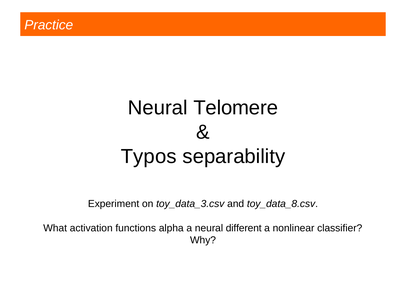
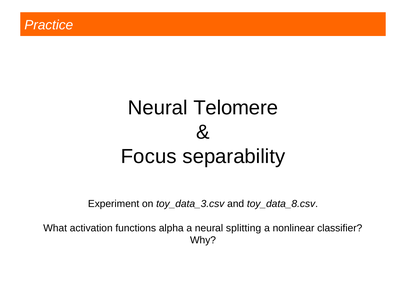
Typos: Typos -> Focus (149, 157)
different: different -> splitting (244, 228)
